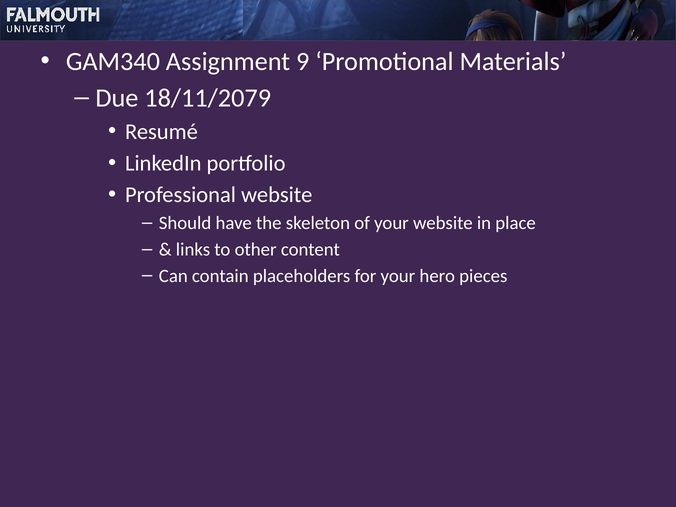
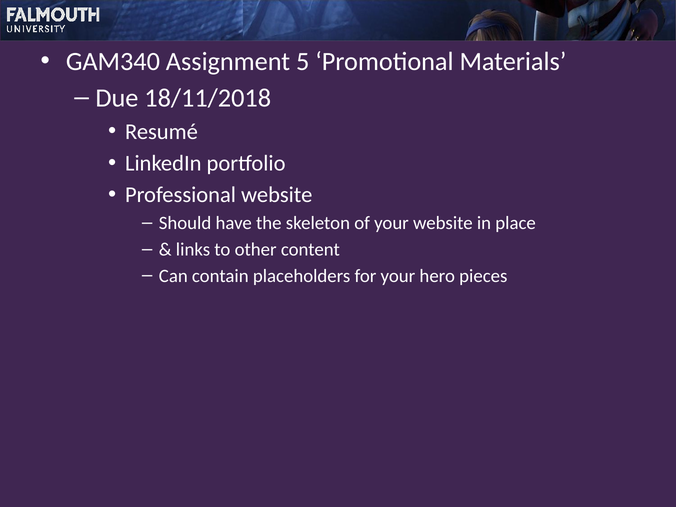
9: 9 -> 5 (303, 62)
18/11/2079: 18/11/2079 -> 18/11/2018 (208, 98)
